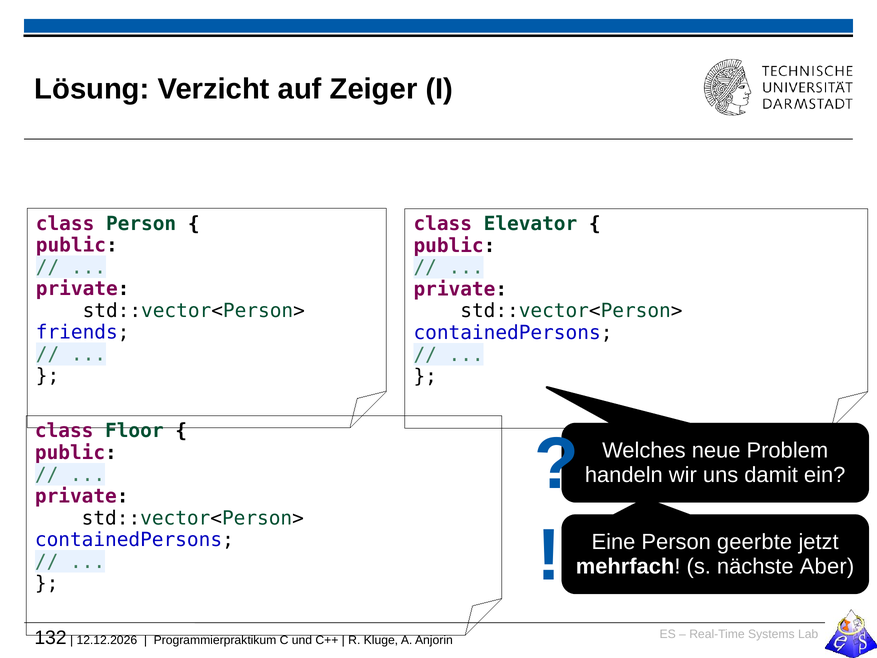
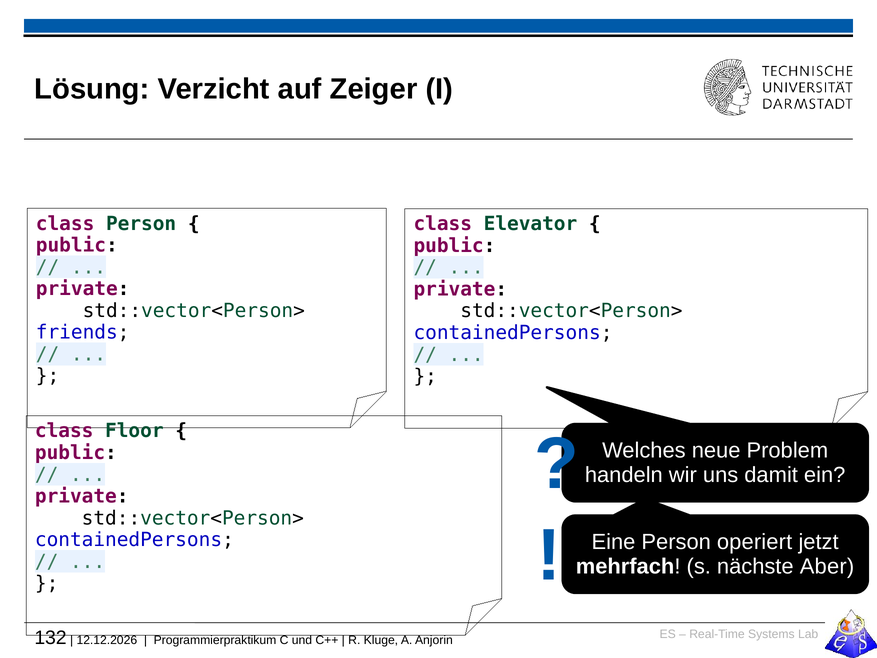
geerbte: geerbte -> operiert (755, 542)
